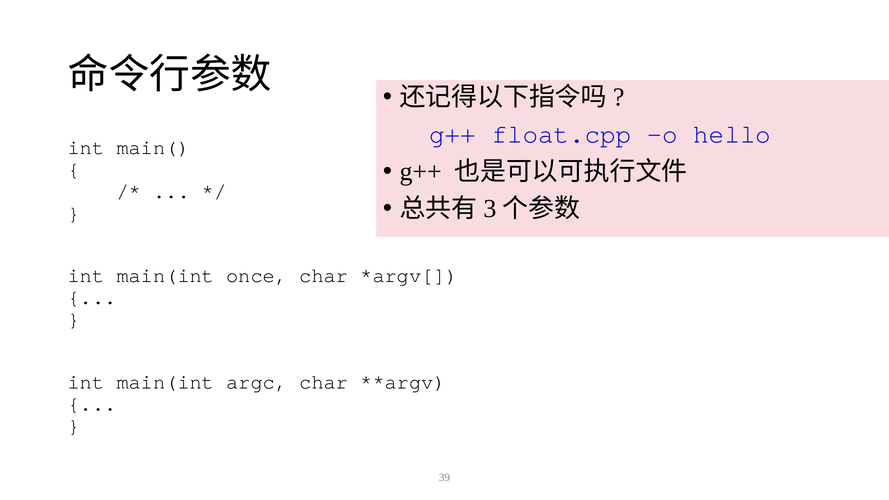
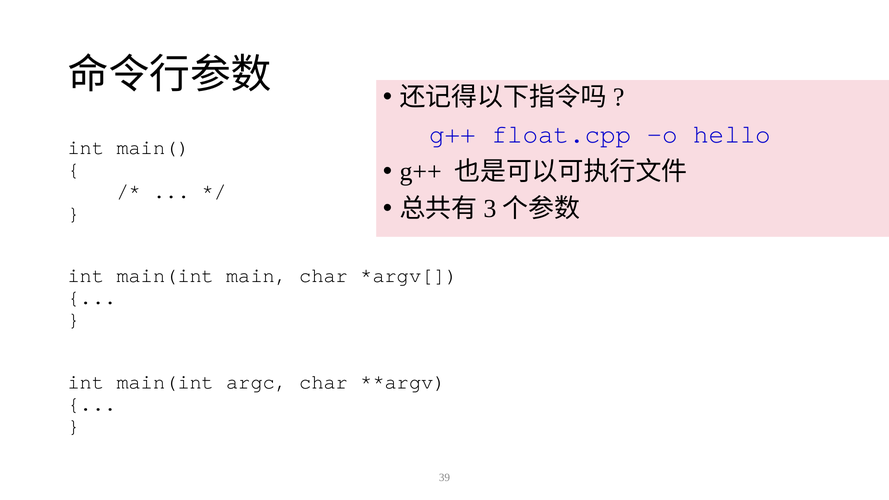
once: once -> main (257, 276)
